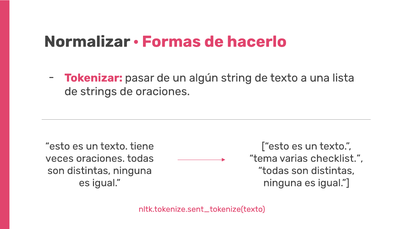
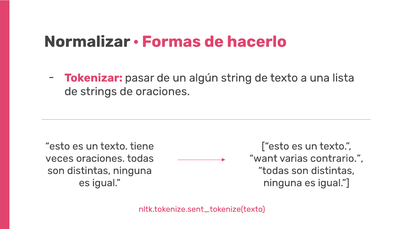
tema: tema -> want (263, 158)
checklist: checklist -> contrario (337, 158)
